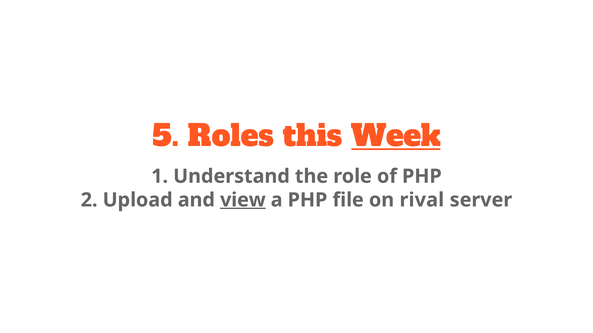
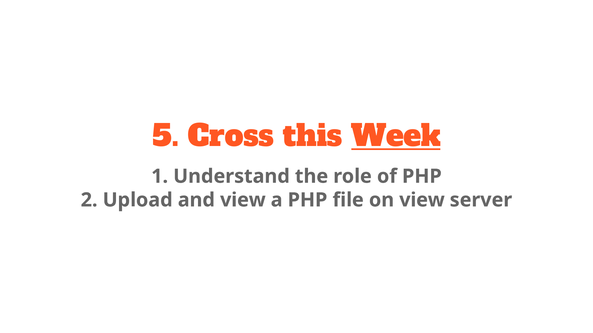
Roles: Roles -> Cross (231, 137)
view underline: present -> none (243, 200)
on rival: rival -> view (422, 200)
